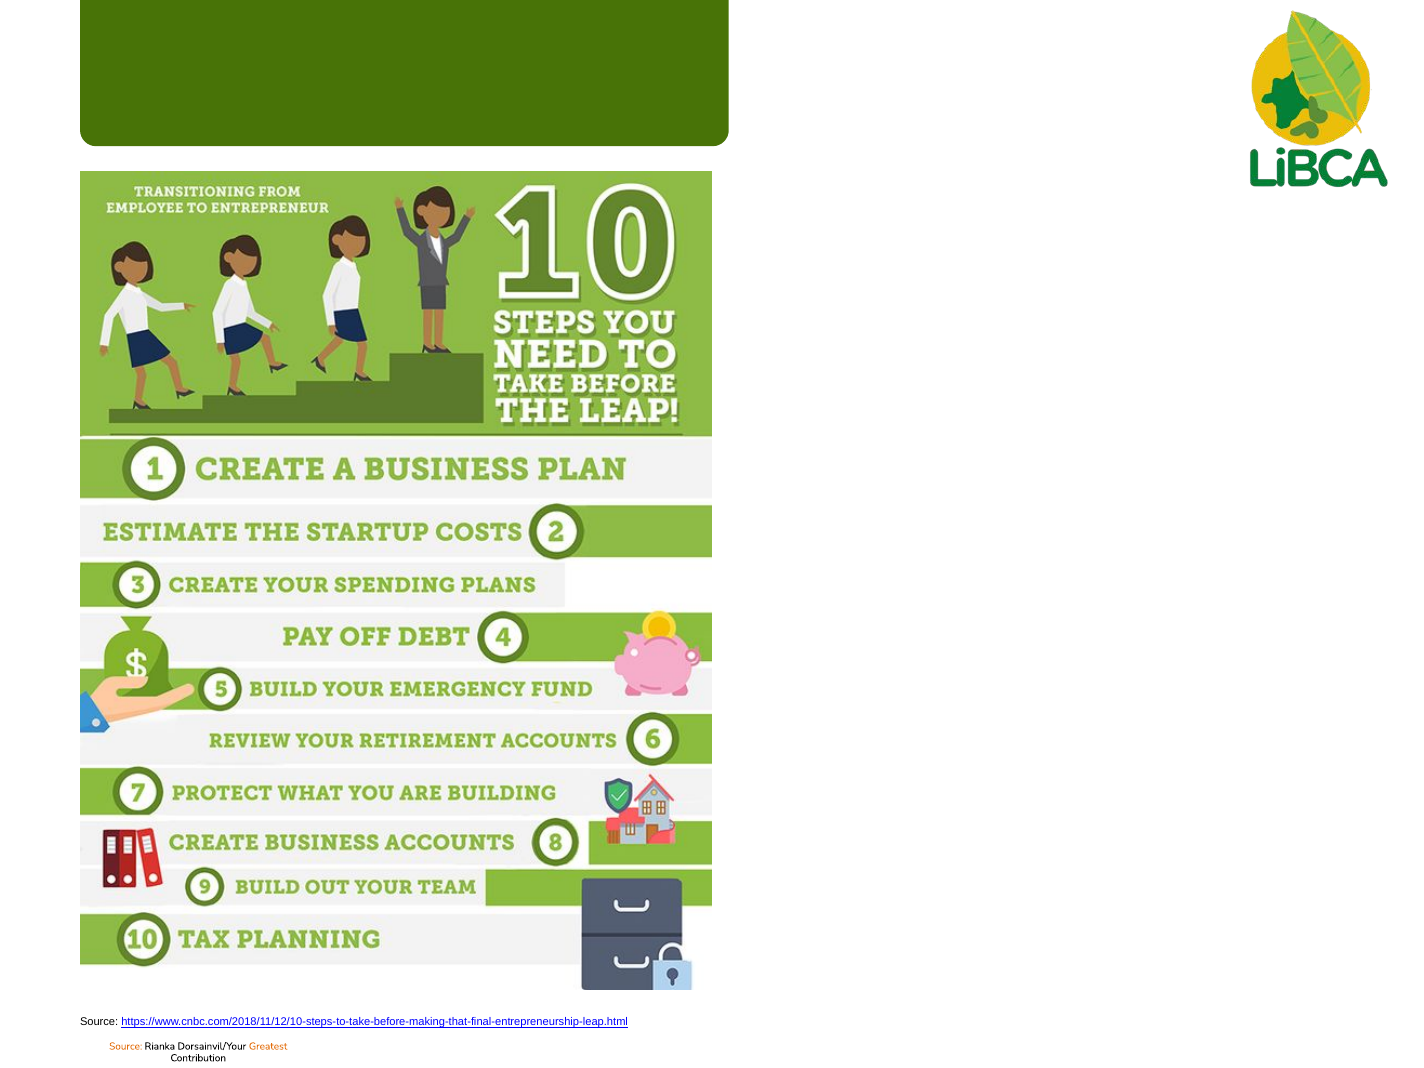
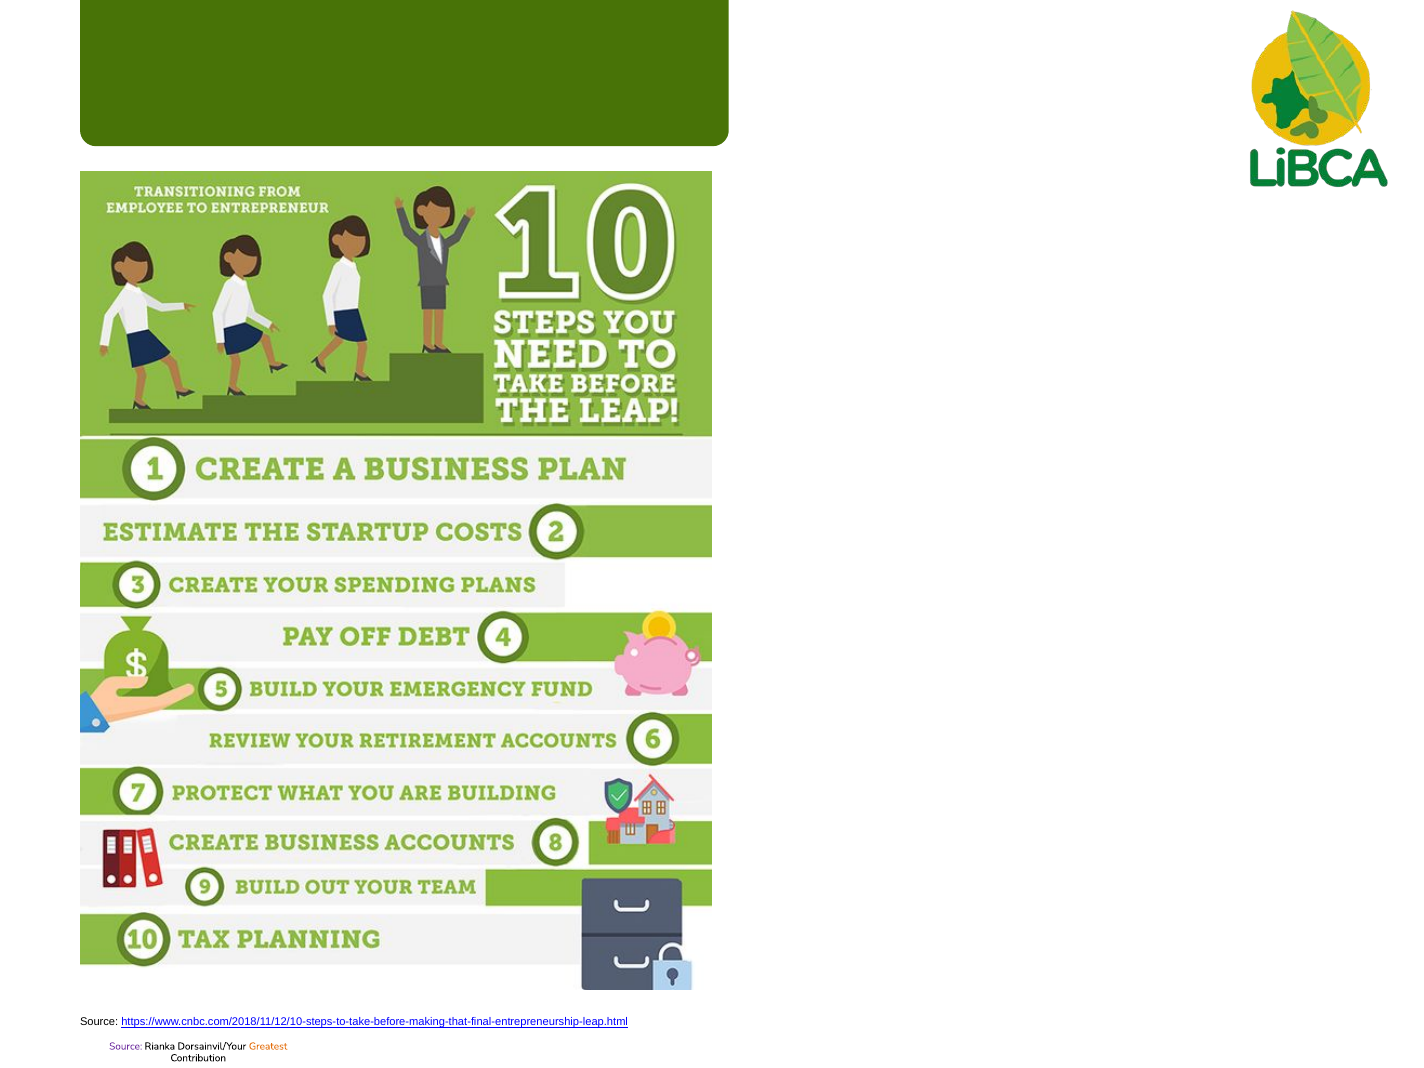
Source colour: orange -> purple (126, 1046)
